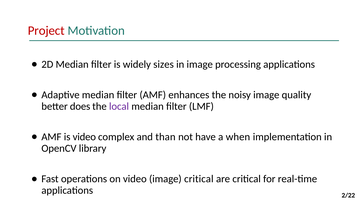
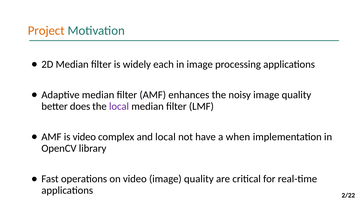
Project colour: red -> orange (46, 31)
sizes: sizes -> each (164, 64)
and than: than -> local (165, 137)
video image critical: critical -> quality (199, 179)
